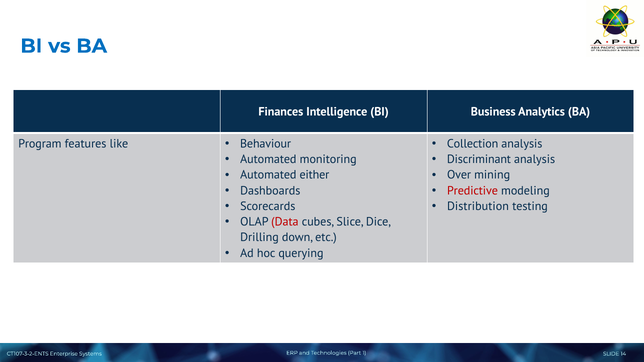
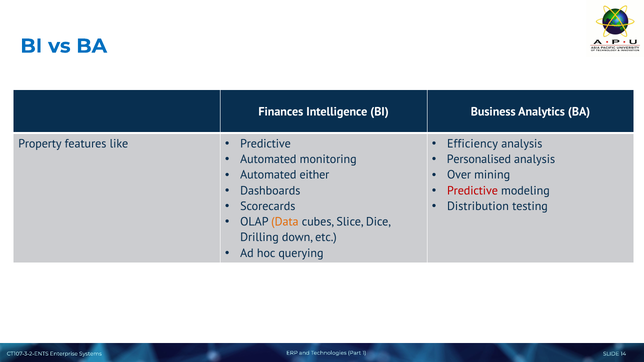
Collection: Collection -> Efficiency (473, 144)
Program: Program -> Property (40, 144)
Behaviour: Behaviour -> Predictive (266, 144)
Discriminant: Discriminant -> Personalised (479, 159)
Data colour: red -> orange (285, 222)
